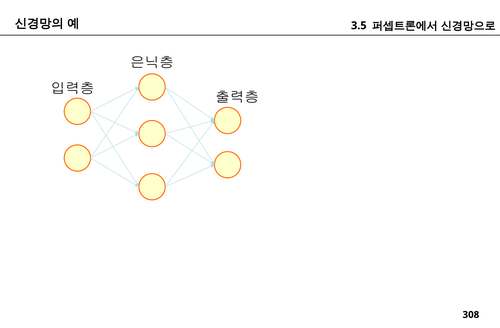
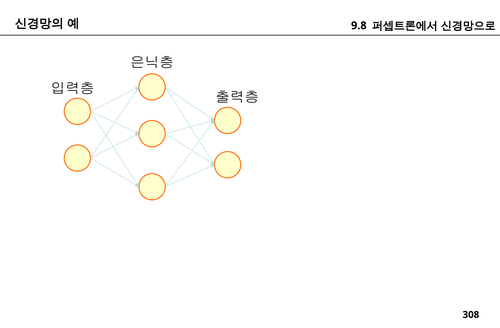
3.5: 3.5 -> 9.8 (359, 26)
